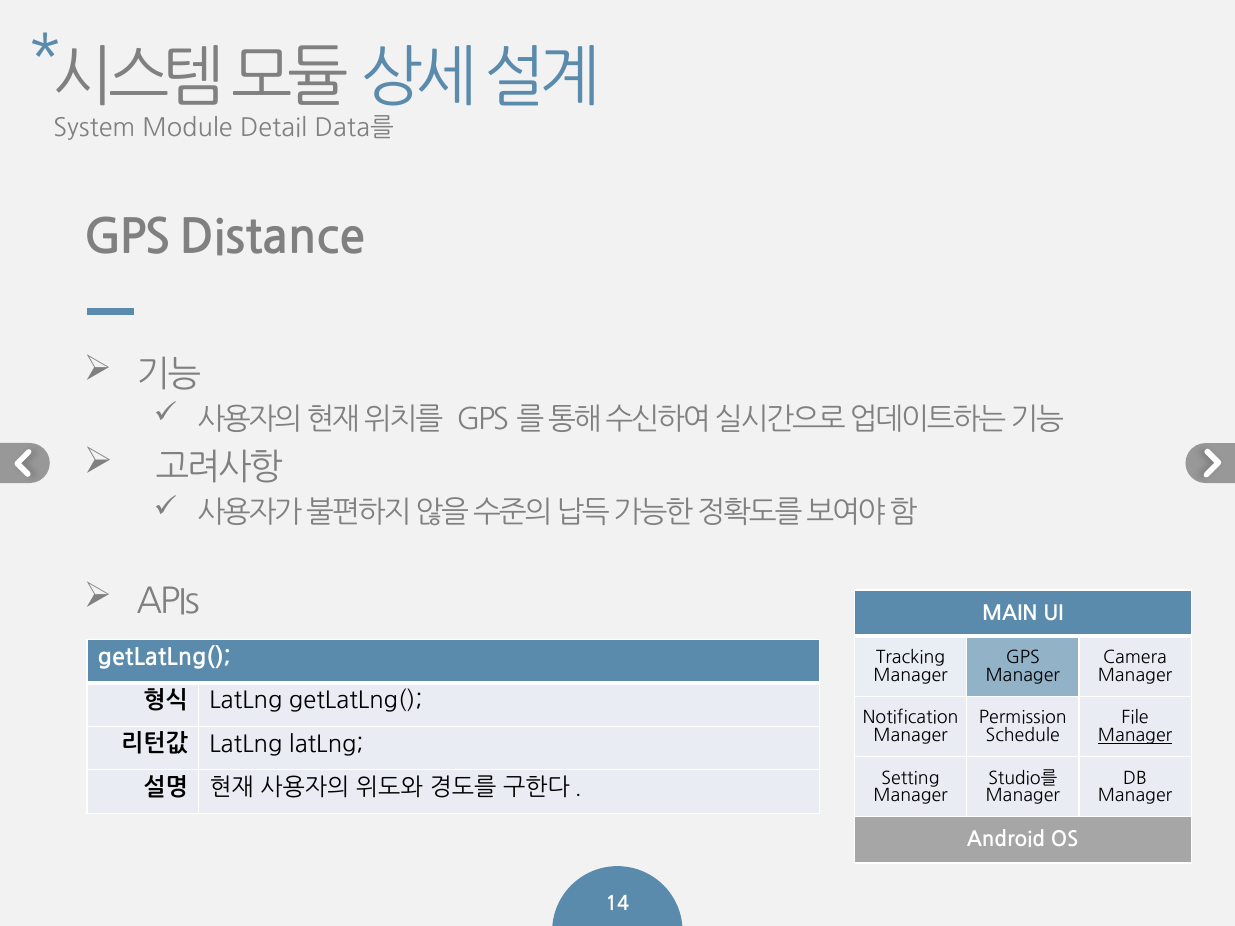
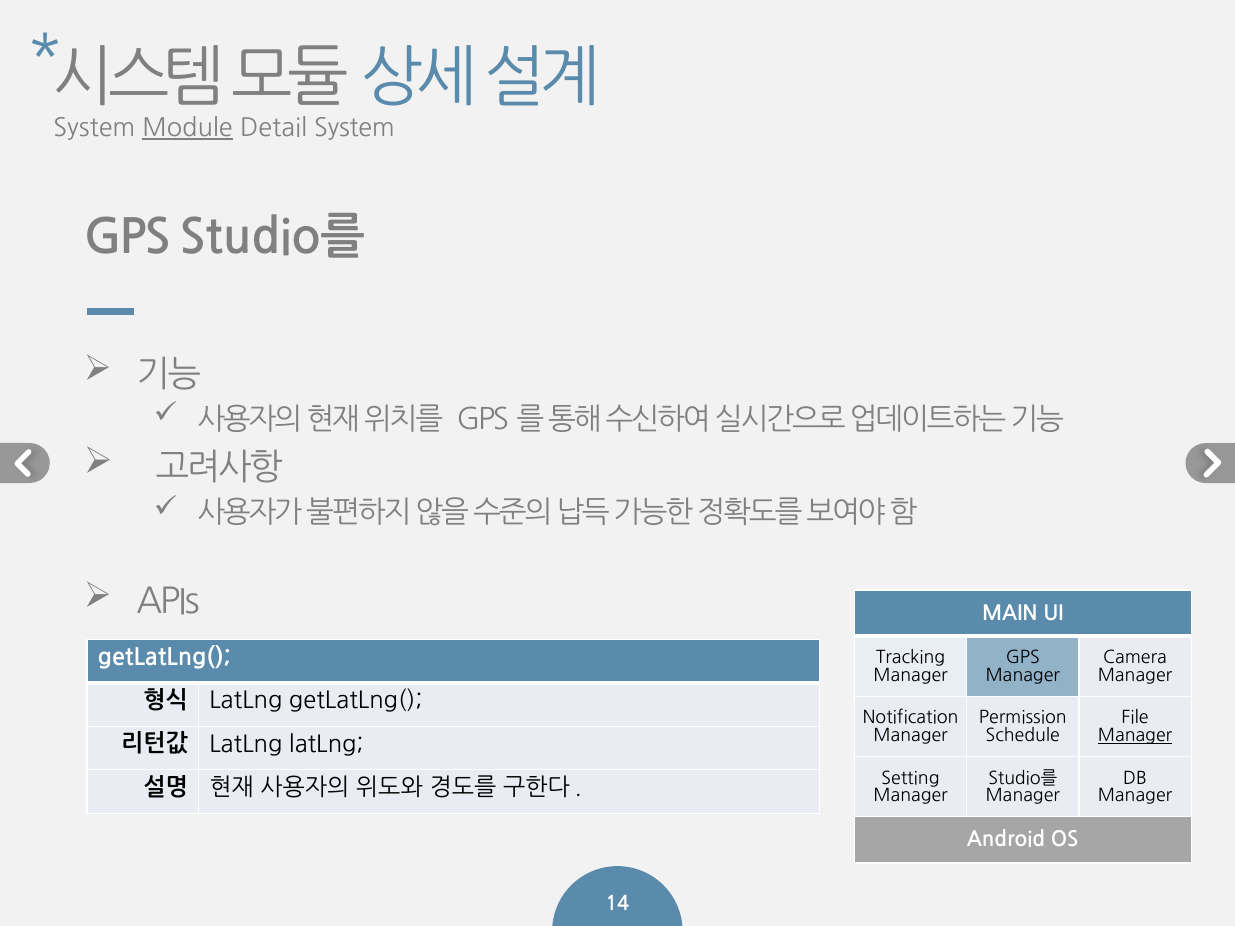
Module underline: none -> present (188, 128)
Detail Data를: Data를 -> System (354, 128)
GPS Distance: Distance -> Studio를 (272, 238)
